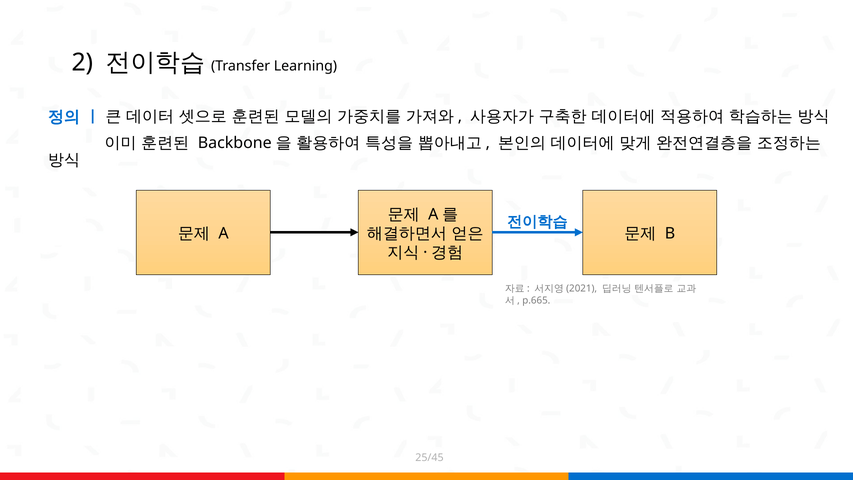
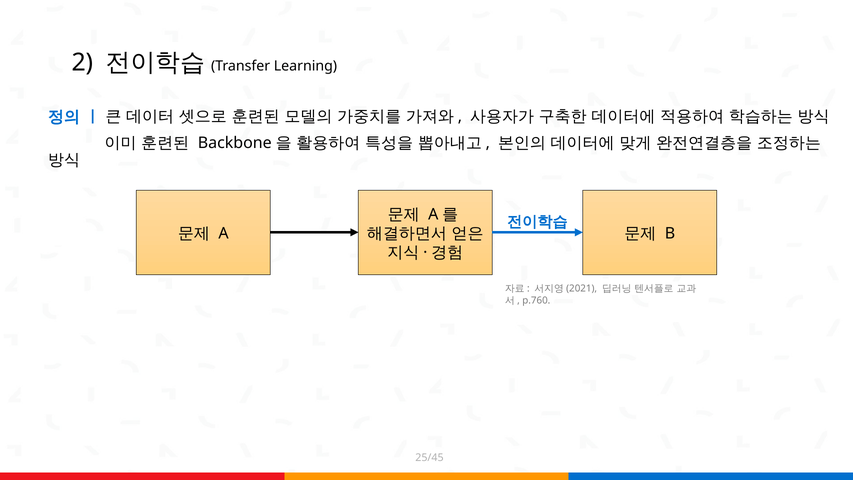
p.665: p.665 -> p.760 (536, 300)
